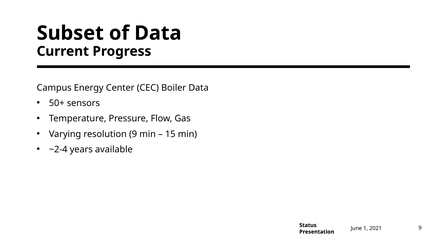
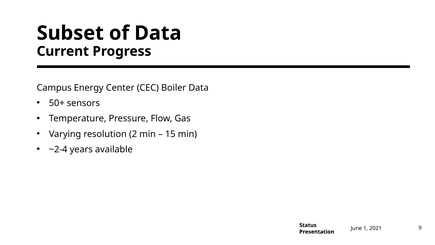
resolution 9: 9 -> 2 (133, 134)
